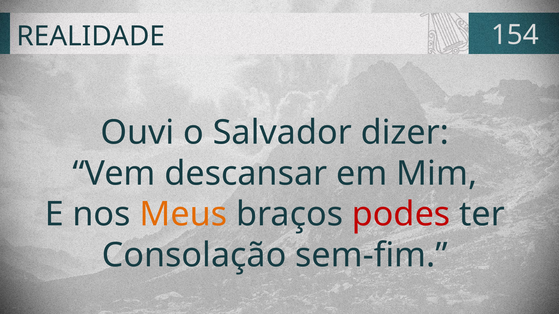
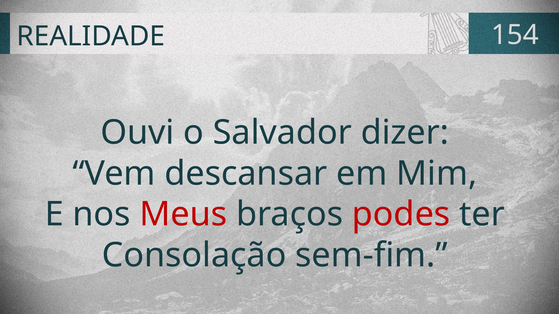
Meus colour: orange -> red (183, 215)
